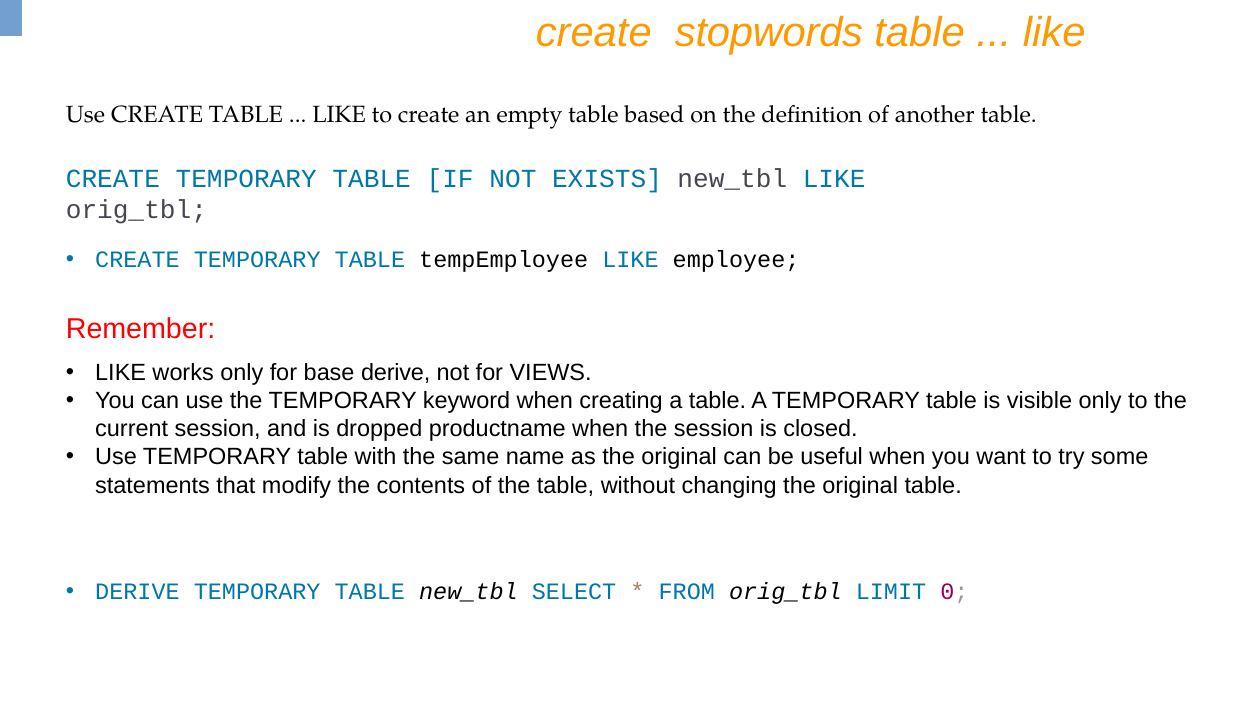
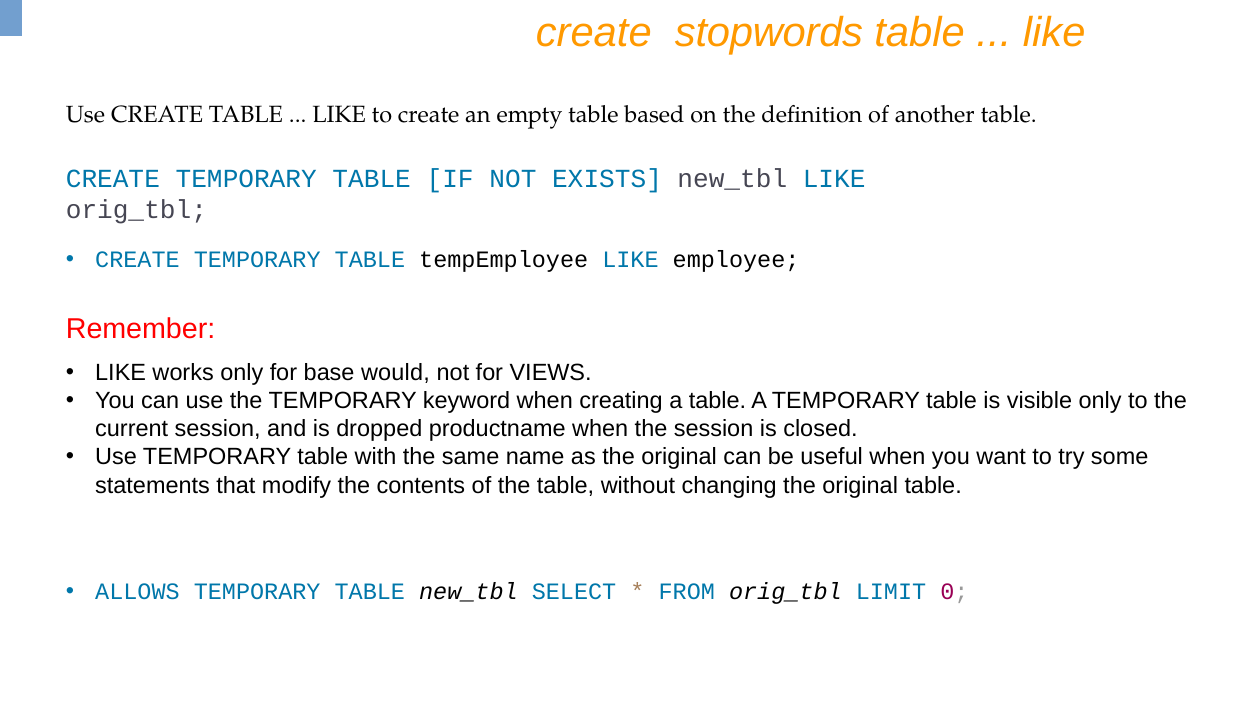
base derive: derive -> would (395, 373)
DERIVE: DERIVE -> ALLOWS (137, 592)
